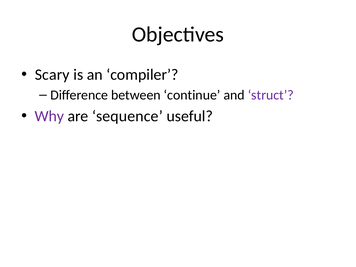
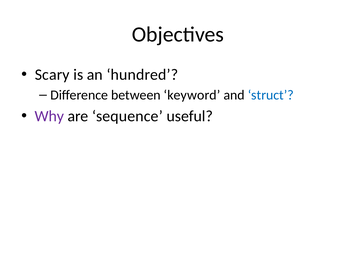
compiler: compiler -> hundred (142, 75)
continue: continue -> keyword (192, 95)
struct colour: purple -> blue (271, 95)
